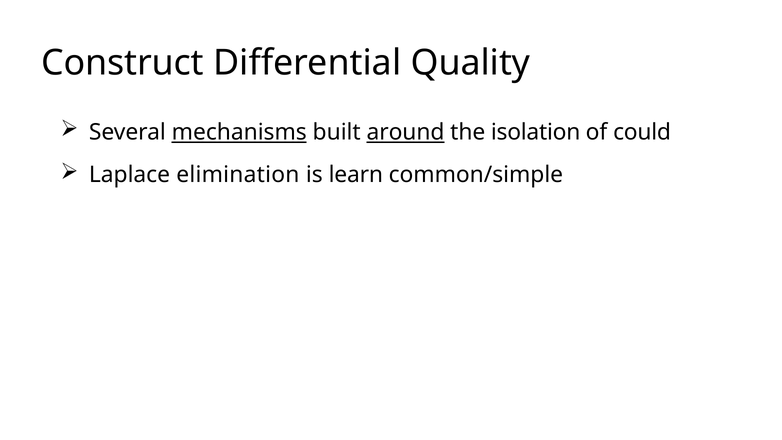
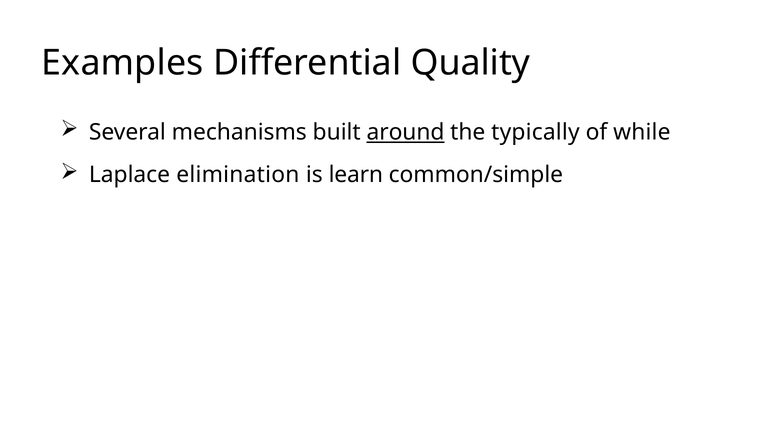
Construct: Construct -> Examples (122, 63)
mechanisms underline: present -> none (239, 132)
isolation: isolation -> typically (535, 132)
could: could -> while (642, 132)
